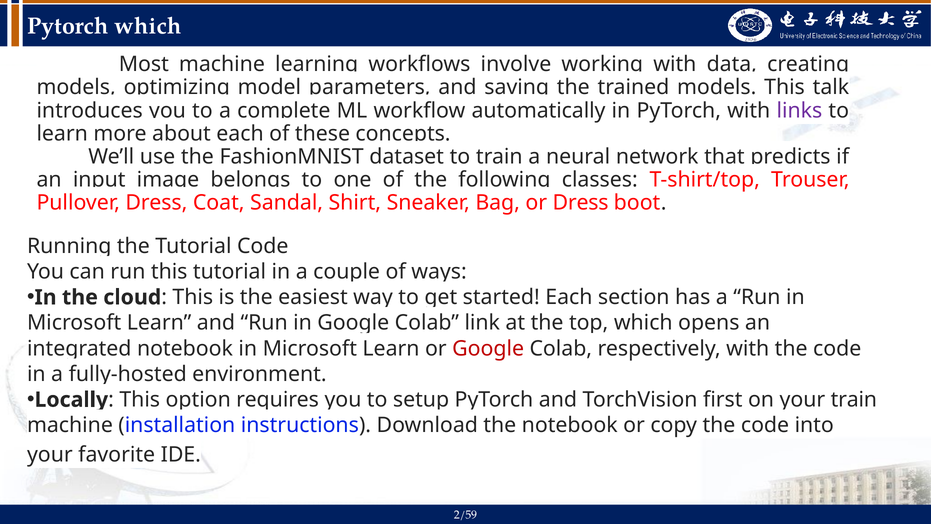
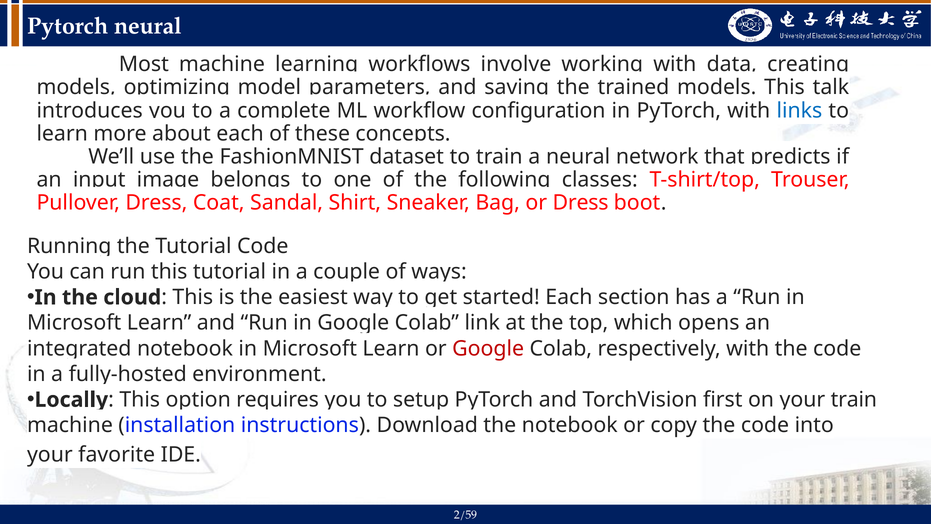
Pytorch which: which -> neural (148, 26)
automatically: automatically -> configuration (539, 110)
links colour: purple -> blue (799, 110)
